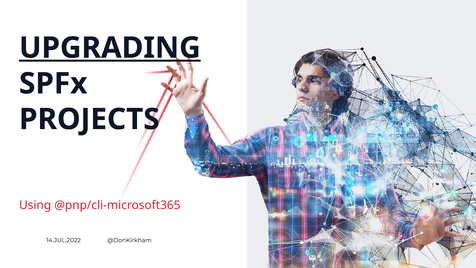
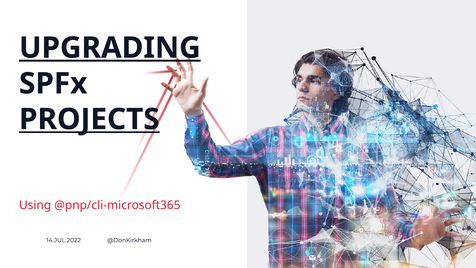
PROJECTS underline: none -> present (89, 119)
